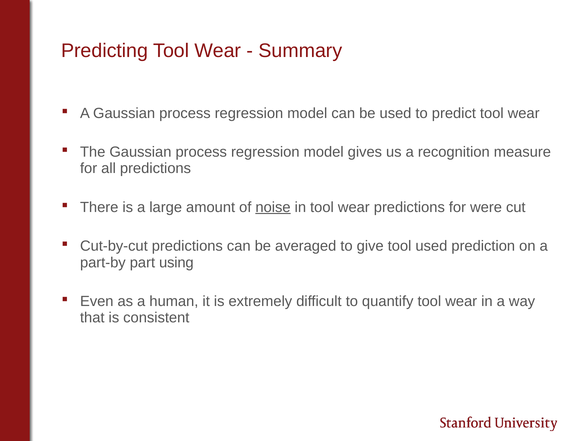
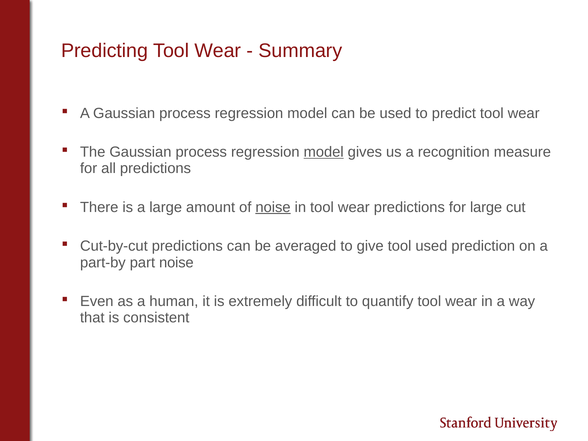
model underline: none -> present (324, 152)
for were: were -> large (486, 207)
part using: using -> noise (176, 263)
